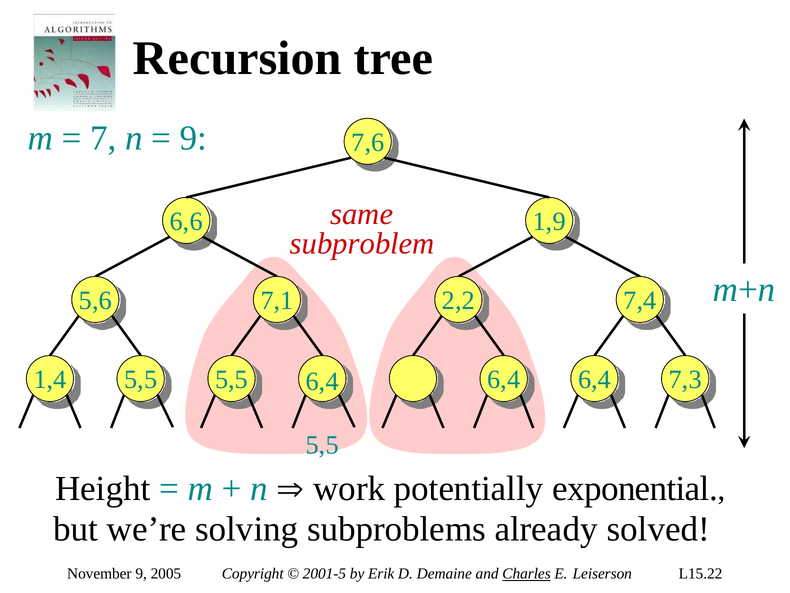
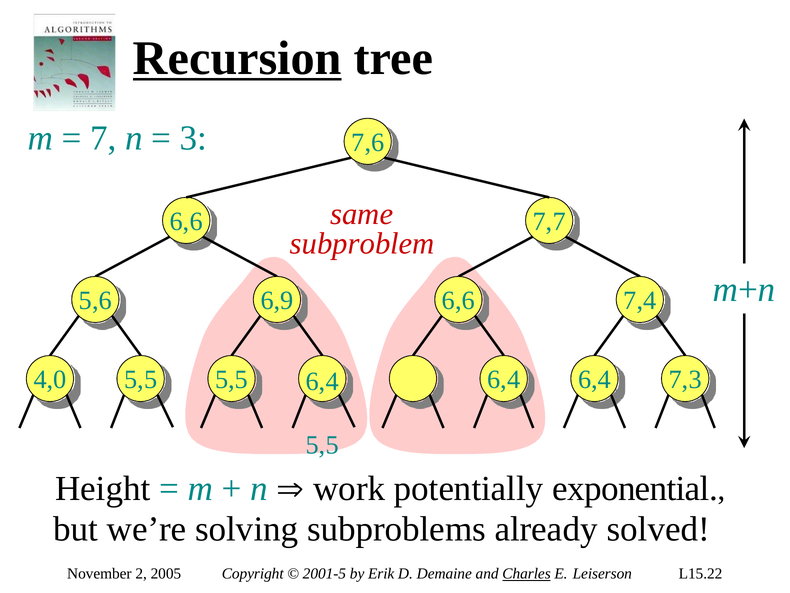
Recursion underline: none -> present (237, 58)
9: 9 -> 3 (193, 138)
1,9: 1,9 -> 7,7 (549, 221)
7,1: 7,1 -> 6,9 (277, 300)
2,2: 2,2 -> 6,6 (458, 300)
1,4: 1,4 -> 4,0 (50, 379)
November 9: 9 -> 2 (141, 573)
